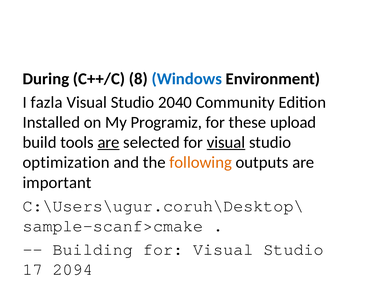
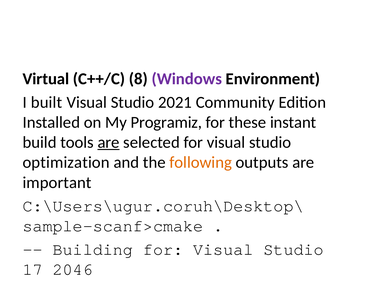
During: During -> Virtual (46, 79)
Windows colour: blue -> purple (187, 79)
fazla: fazla -> built (47, 102)
2040: 2040 -> 2021 (175, 102)
upload: upload -> instant (293, 122)
visual underline: present -> none (226, 142)
2094: 2094 -> 2046 (73, 269)
